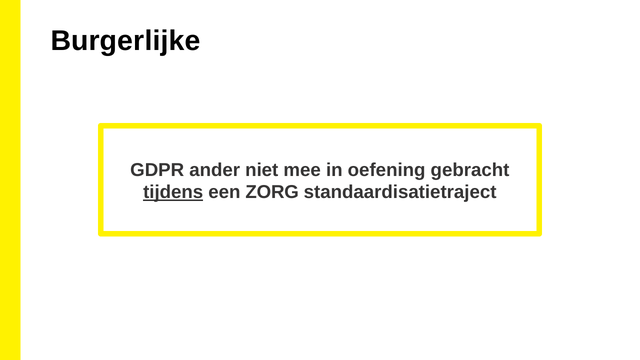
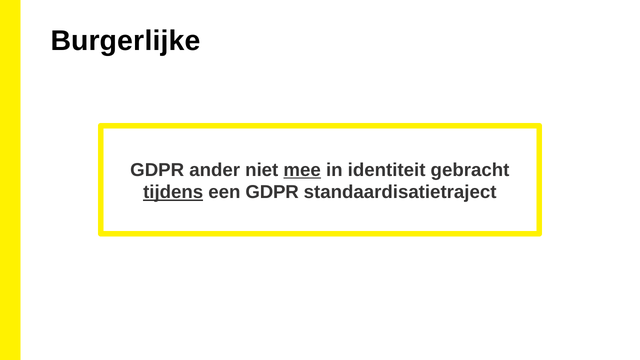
mee underline: none -> present (302, 170)
oefening: oefening -> identiteit (387, 170)
een ZORG: ZORG -> GDPR (272, 192)
